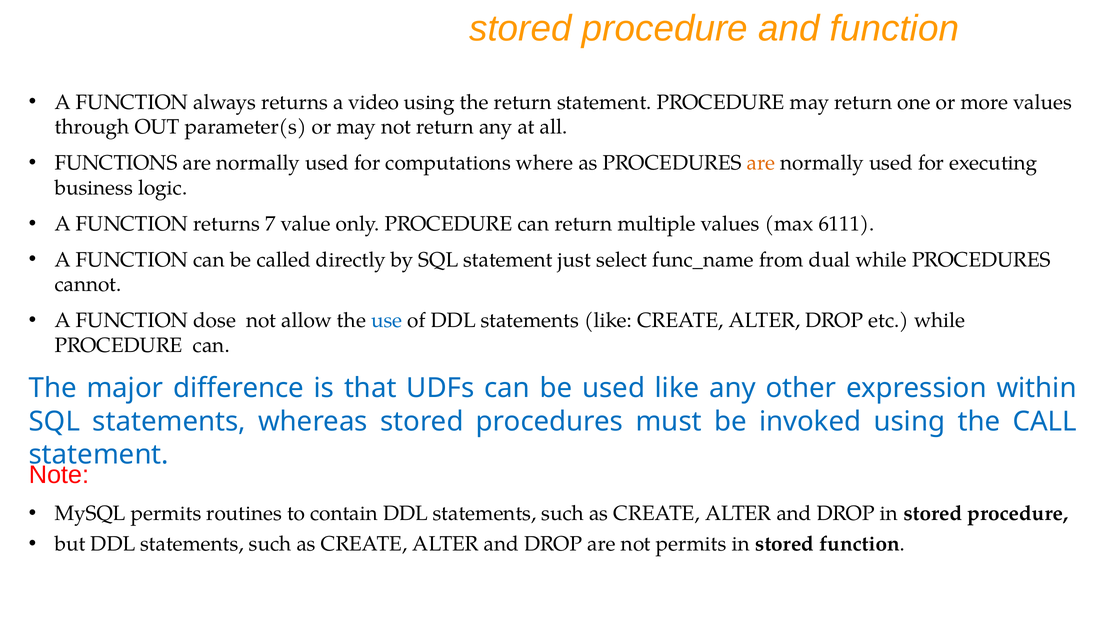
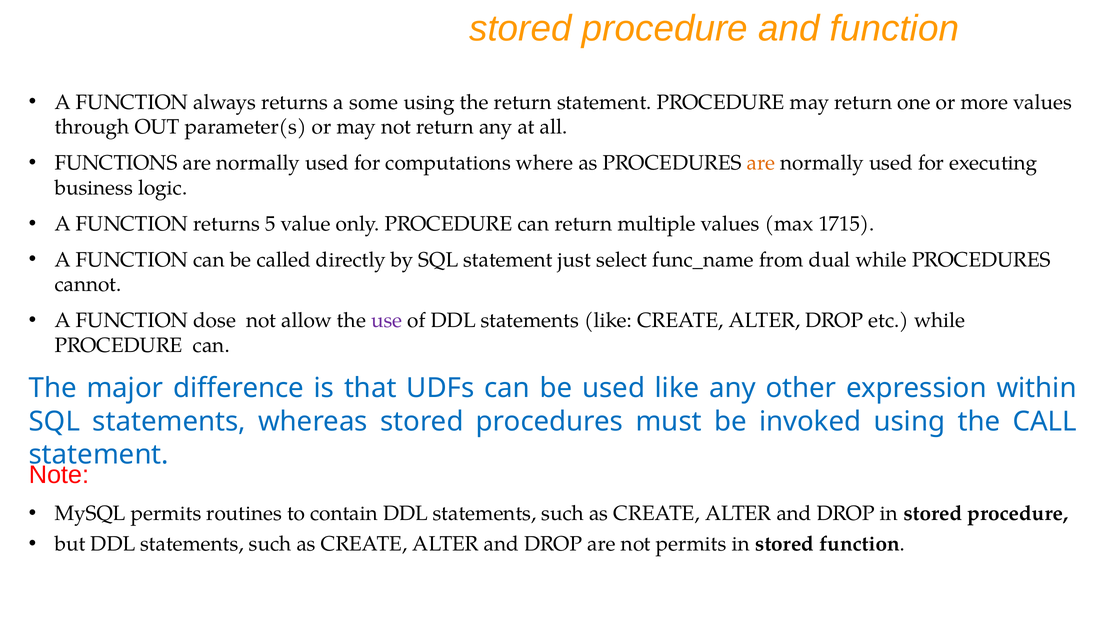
video: video -> some (374, 102)
7: 7 -> 5 (270, 224)
6111: 6111 -> 1715 (847, 224)
use colour: blue -> purple (387, 321)
